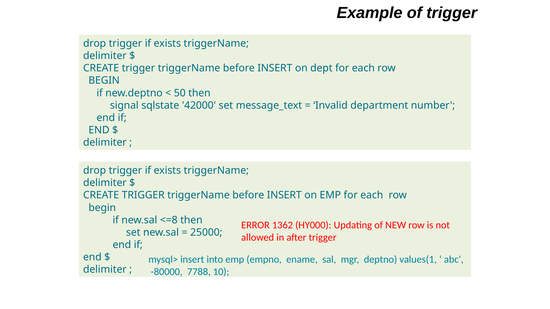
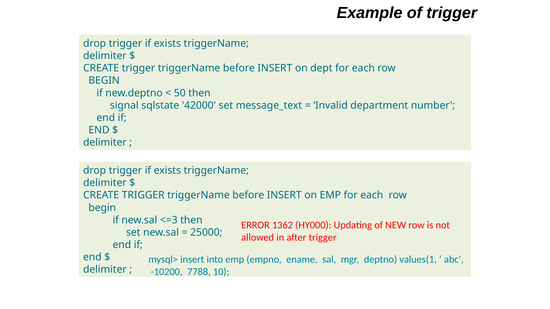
<=8: <=8 -> <=3 (169, 220)
-80000: -80000 -> -10200 (167, 272)
